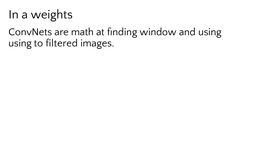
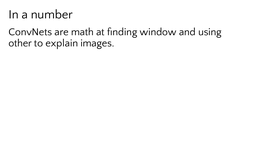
weights: weights -> number (52, 14)
using: using -> other (20, 43)
filtered: filtered -> explain (62, 43)
